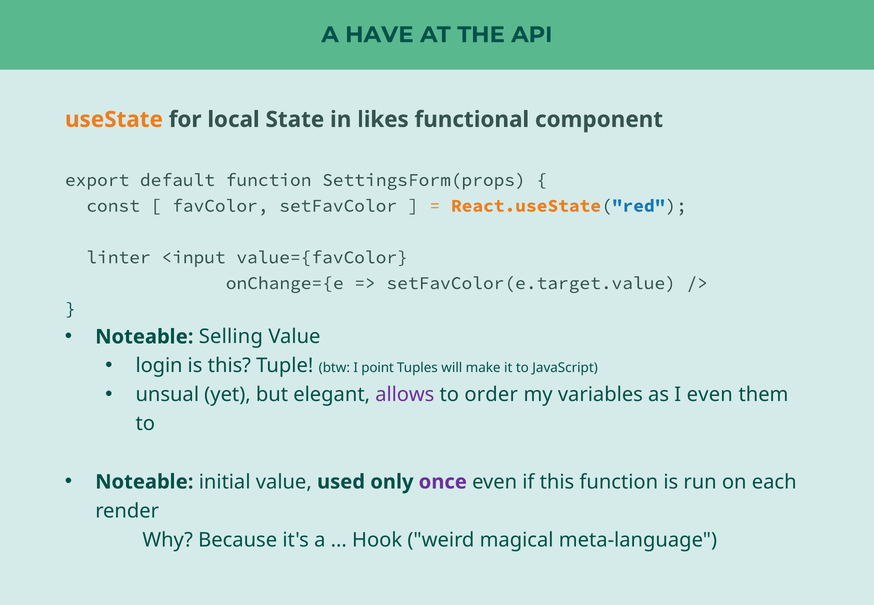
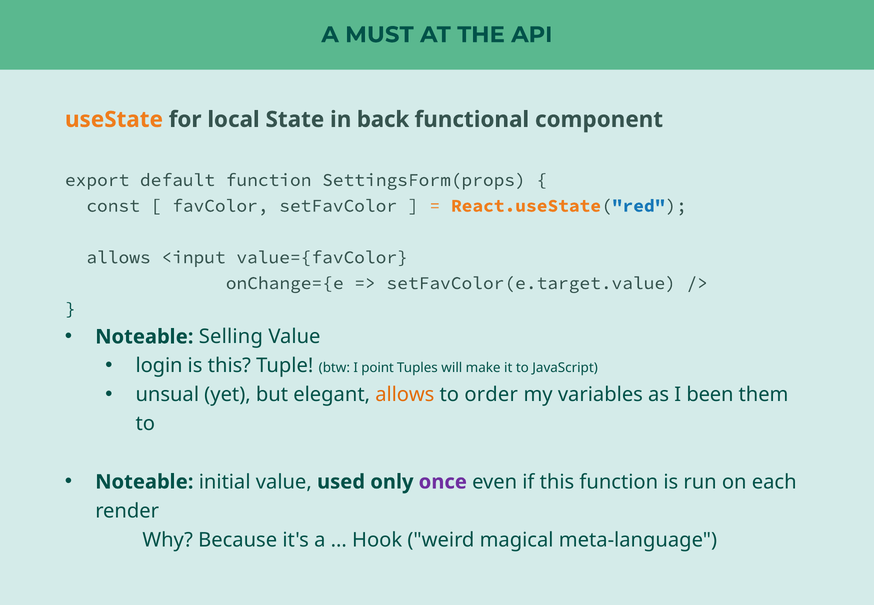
HAVE: HAVE -> MUST (379, 35)
likes: likes -> back (383, 120)
linter: linter -> allows (119, 257)
allows colour: purple -> orange (405, 395)
I even: even -> been (710, 395)
